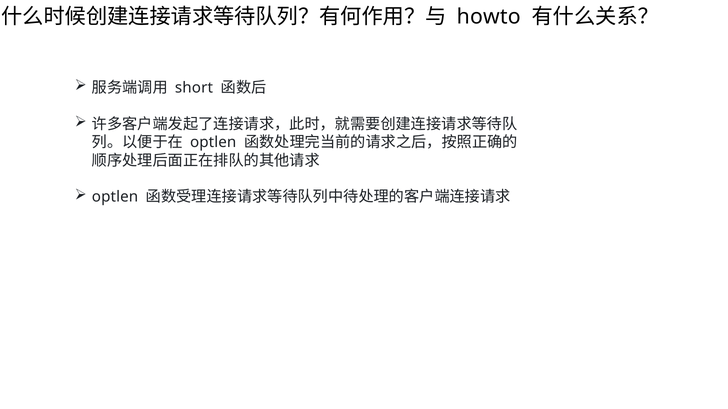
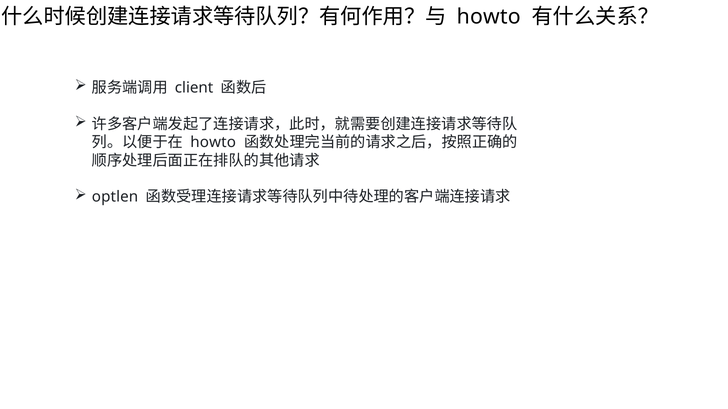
short: short -> client (194, 88)
optlen: optlen -> howto (213, 143)
